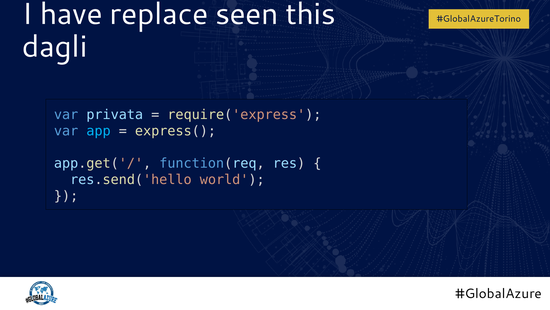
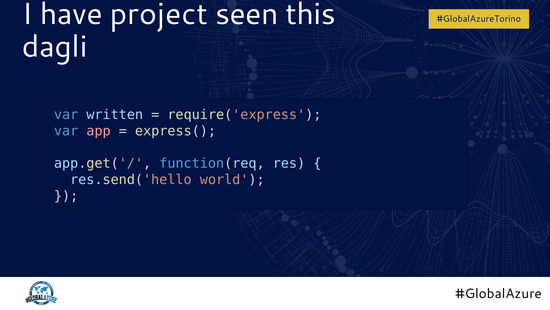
replace: replace -> project (159, 14)
privata: privata -> written (115, 115)
app colour: light blue -> pink (98, 131)
